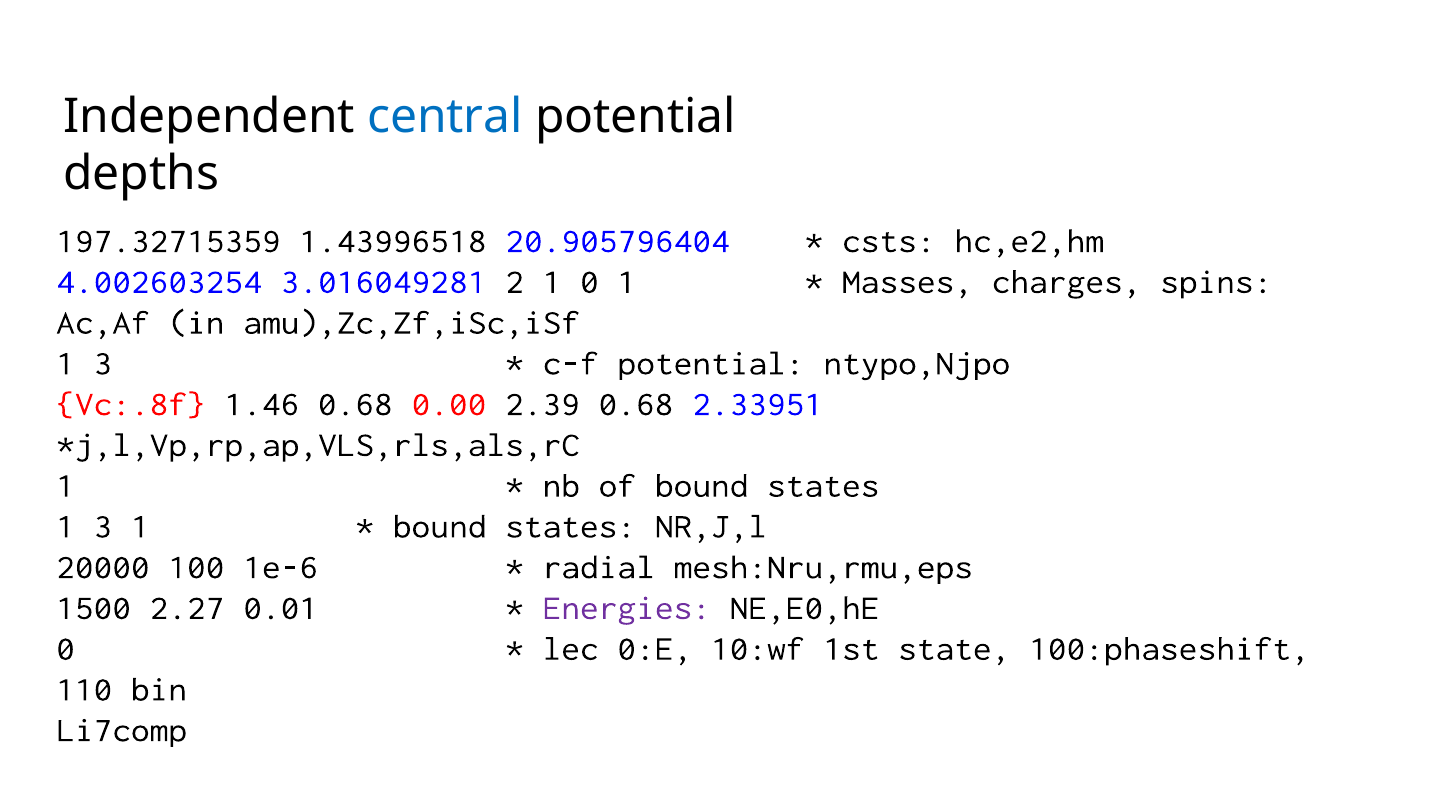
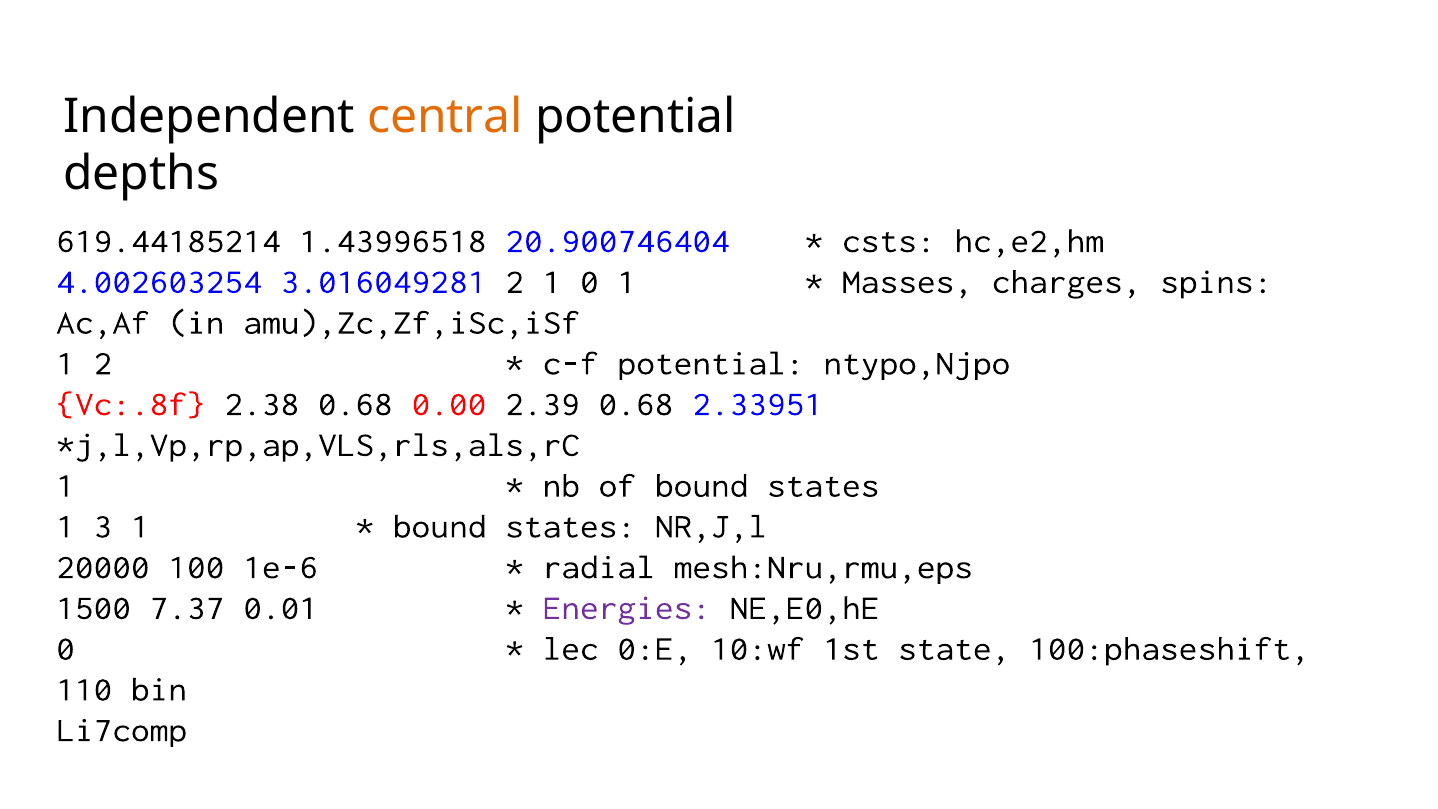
central colour: blue -> orange (445, 116)
197.32715359: 197.32715359 -> 619.44185214 (168, 241)
20.905796404: 20.905796404 -> 20.900746404 (618, 241)
3: 3 -> 2 (103, 363)
1.46: 1.46 -> 2.38 (262, 404)
2.27: 2.27 -> 7.37 (187, 608)
